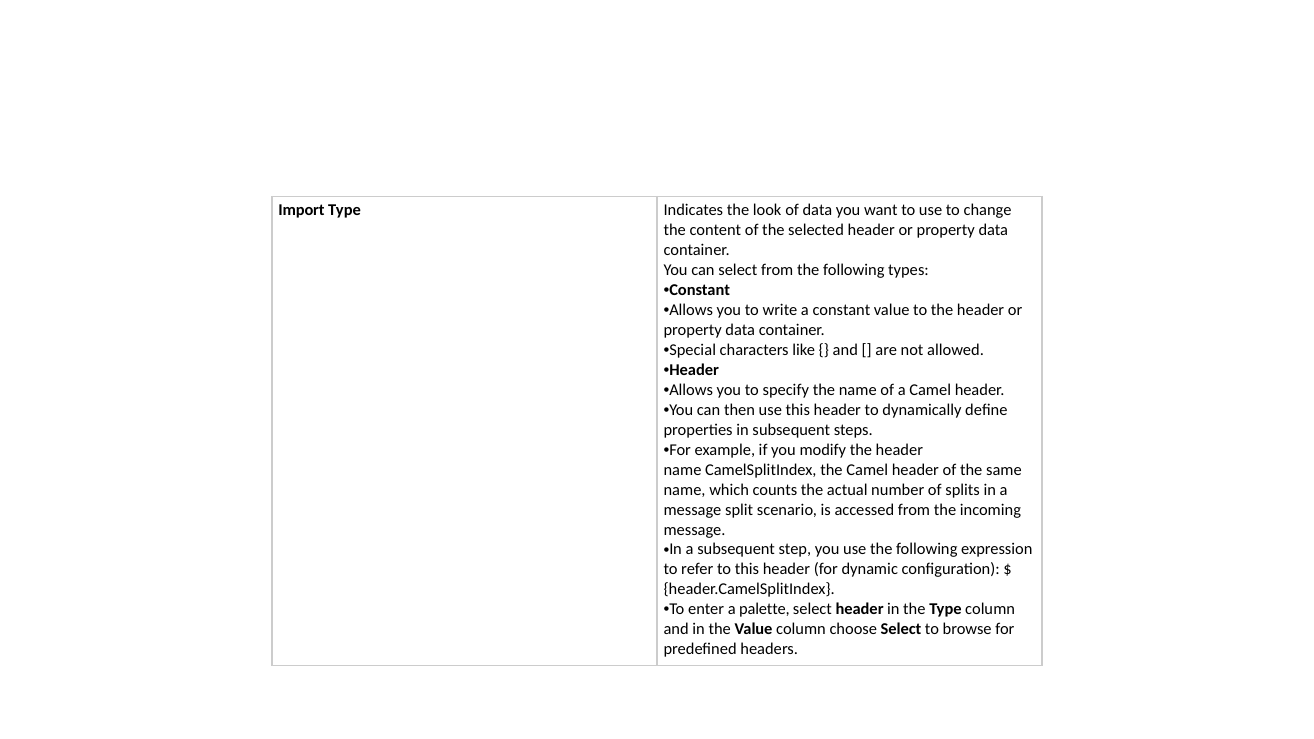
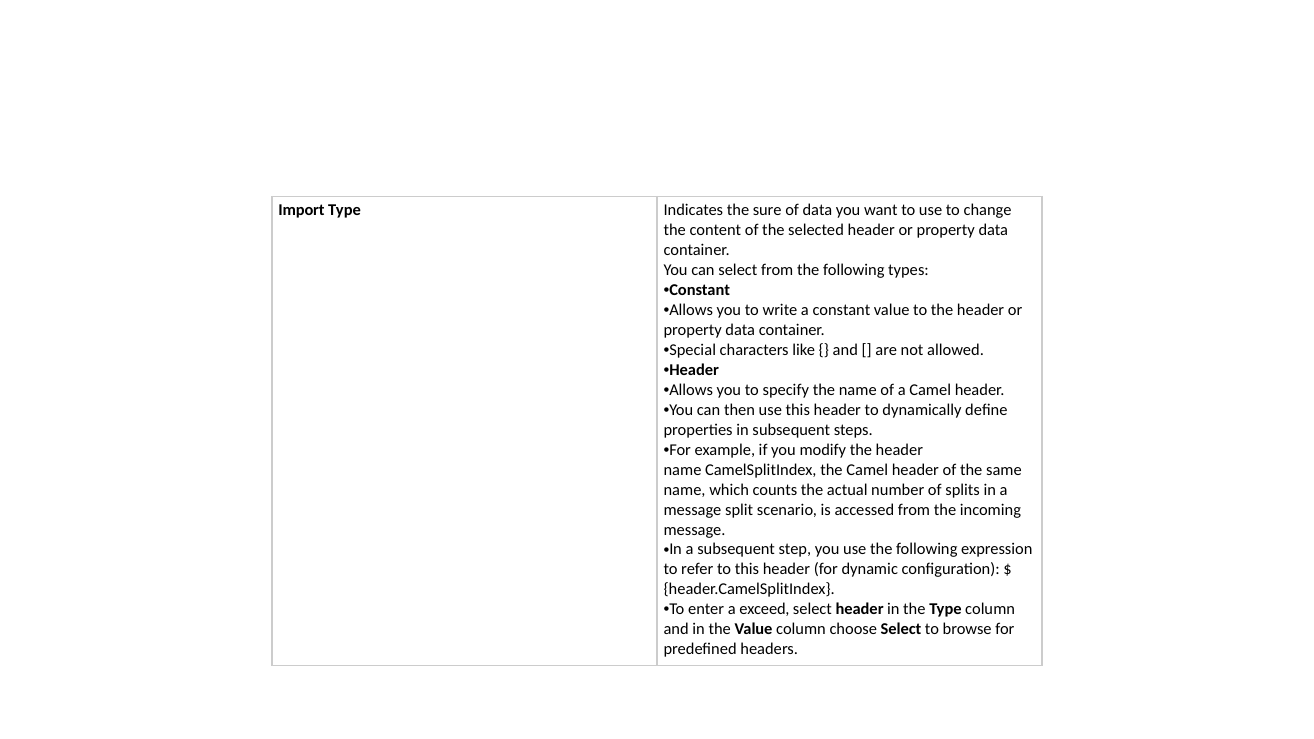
look: look -> sure (767, 210)
palette: palette -> exceed (764, 610)
